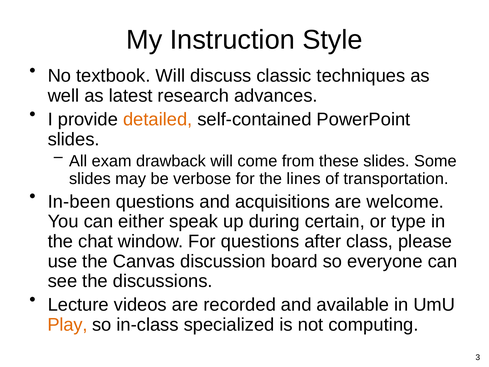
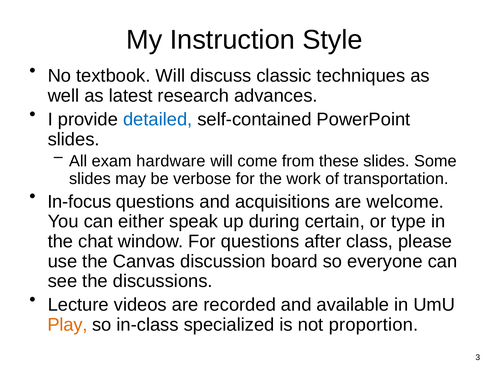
detailed colour: orange -> blue (158, 119)
drawback: drawback -> hardware (171, 161)
lines: lines -> work (304, 179)
In-been: In-been -> In-focus (79, 202)
computing: computing -> proportion (373, 325)
